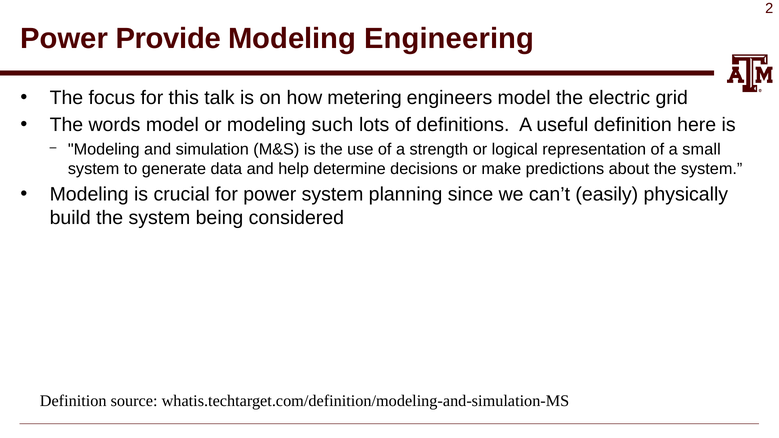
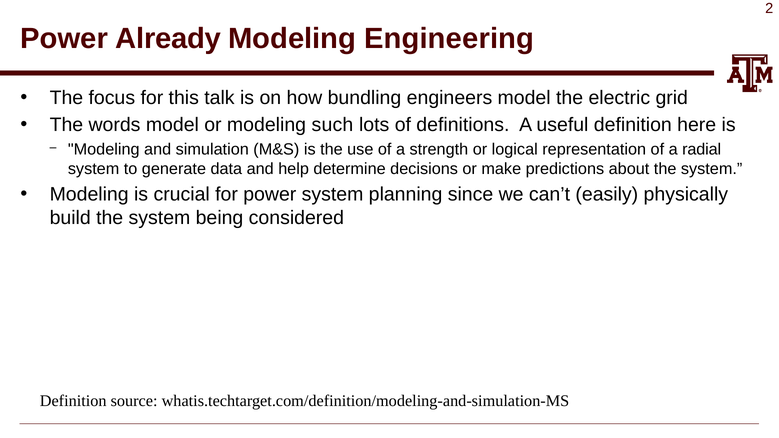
Provide: Provide -> Already (168, 39)
metering: metering -> bundling (364, 98)
small: small -> radial (702, 149)
